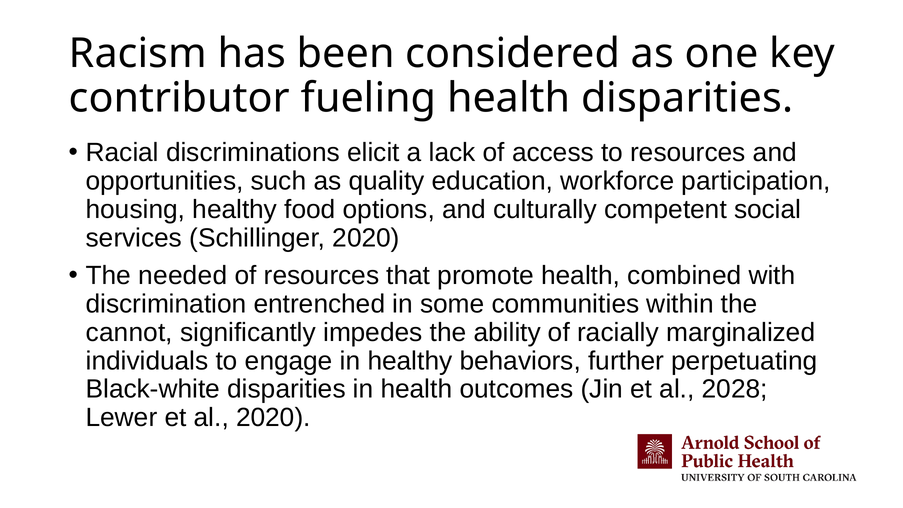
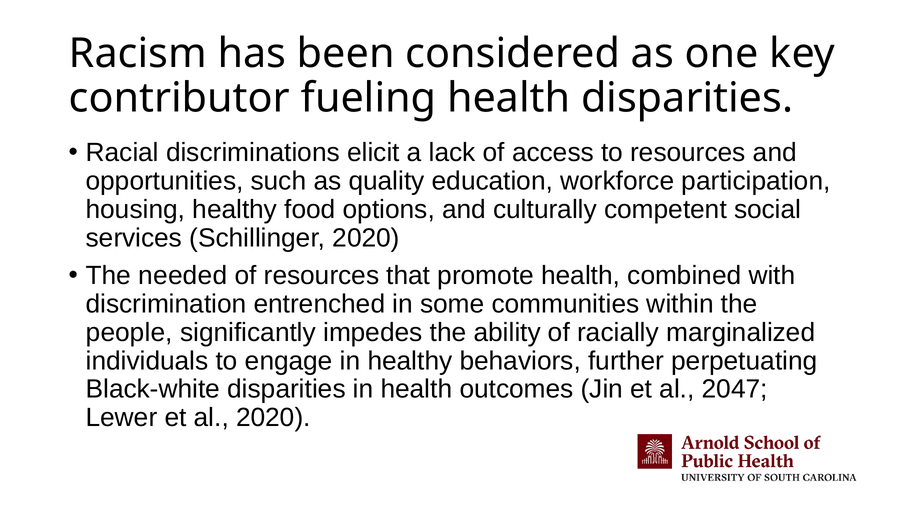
cannot: cannot -> people (129, 332)
2028: 2028 -> 2047 (735, 389)
